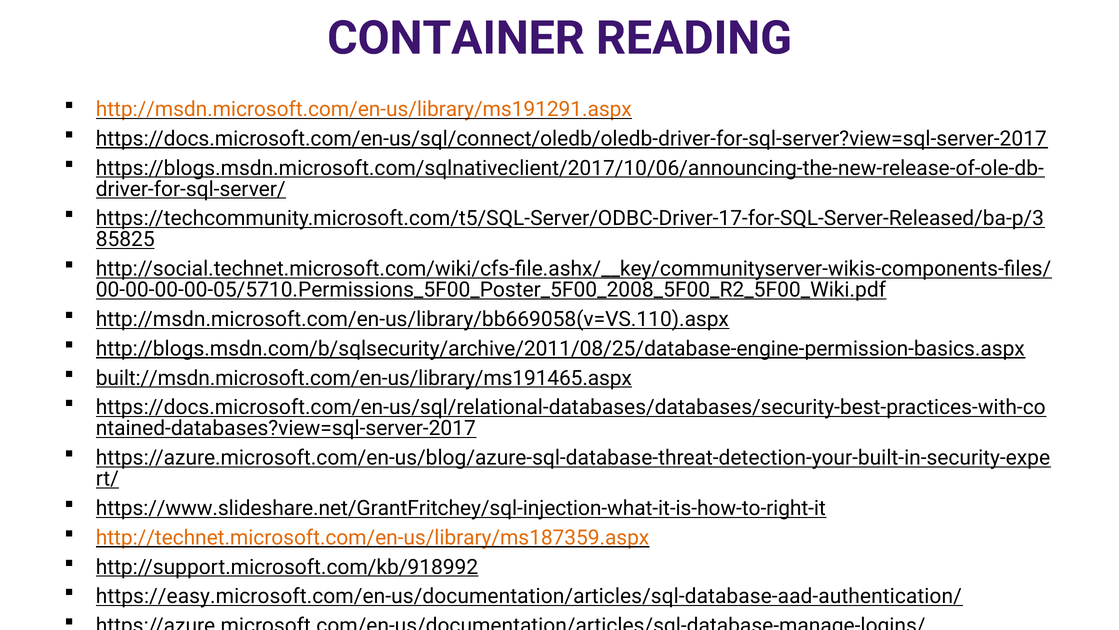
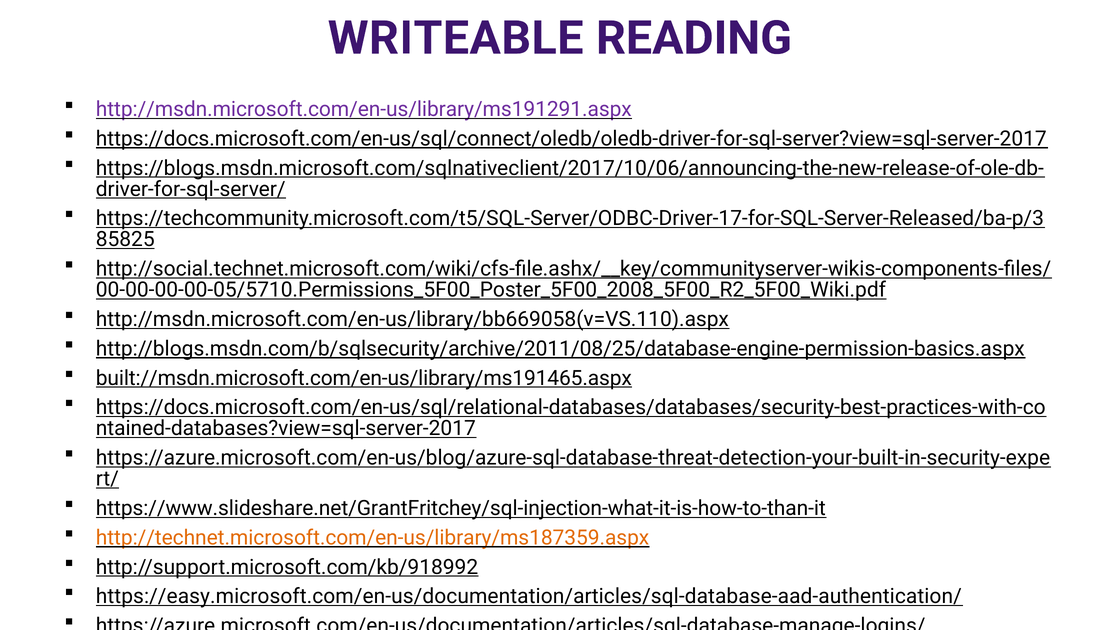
CONTAINER: CONTAINER -> WRITEABLE (456, 38)
http://msdn.microsoft.com/en-us/library/ms191291.aspx colour: orange -> purple (364, 109)
https://www.slideshare.net/GrantFritchey/sql-injection-what-it-is-how-to-right-it: https://www.slideshare.net/GrantFritchey/sql-injection-what-it-is-how-to-right-it -> https://www.slideshare.net/GrantFritchey/sql-injection-what-it-is-how-to-than-it (461, 508)
